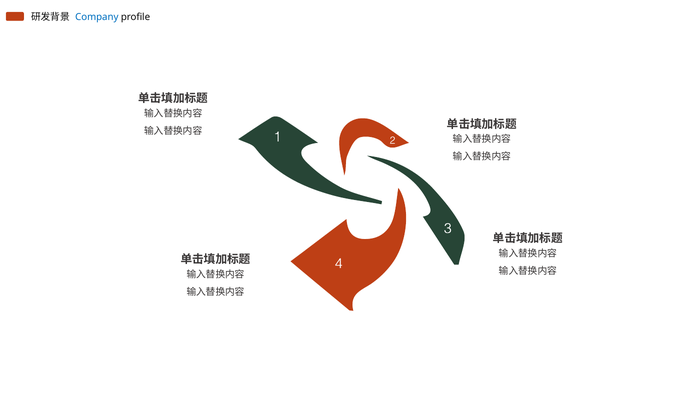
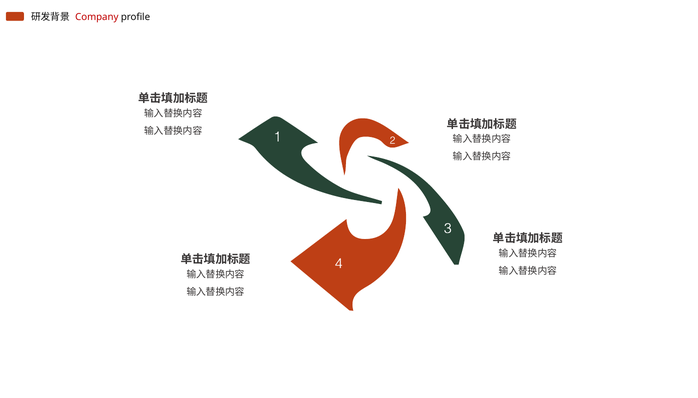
Company colour: blue -> red (97, 17)
